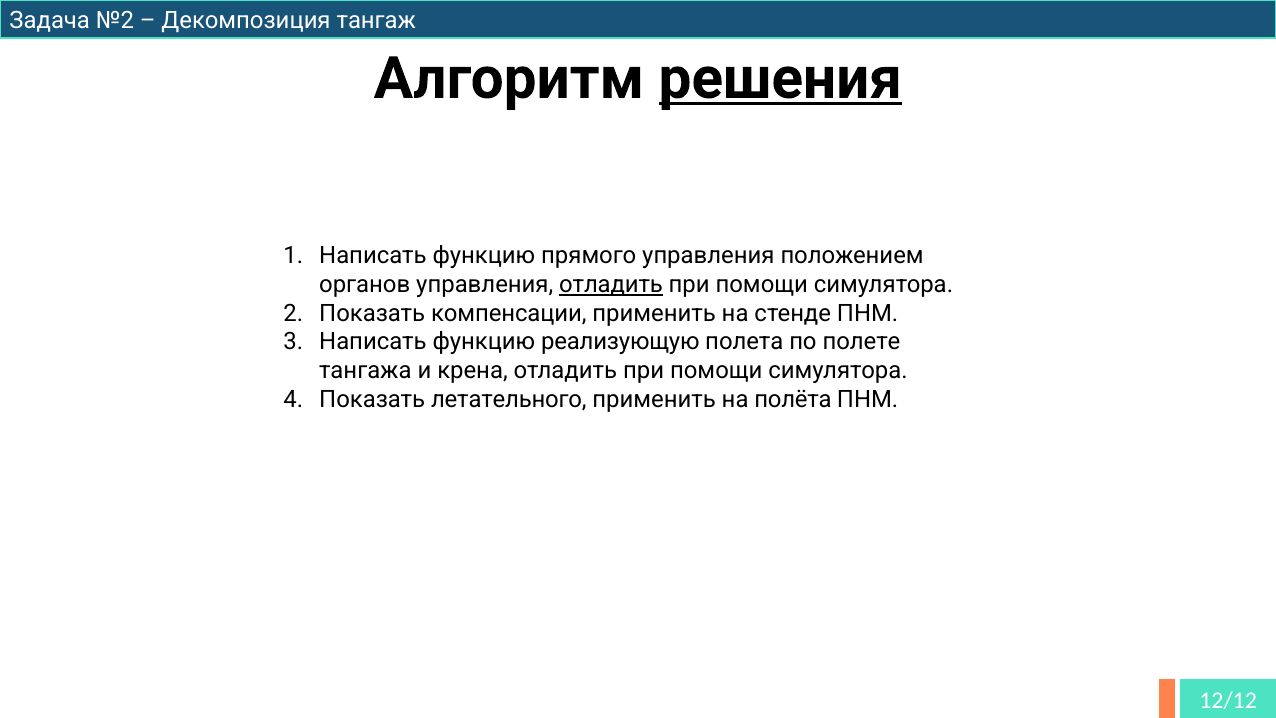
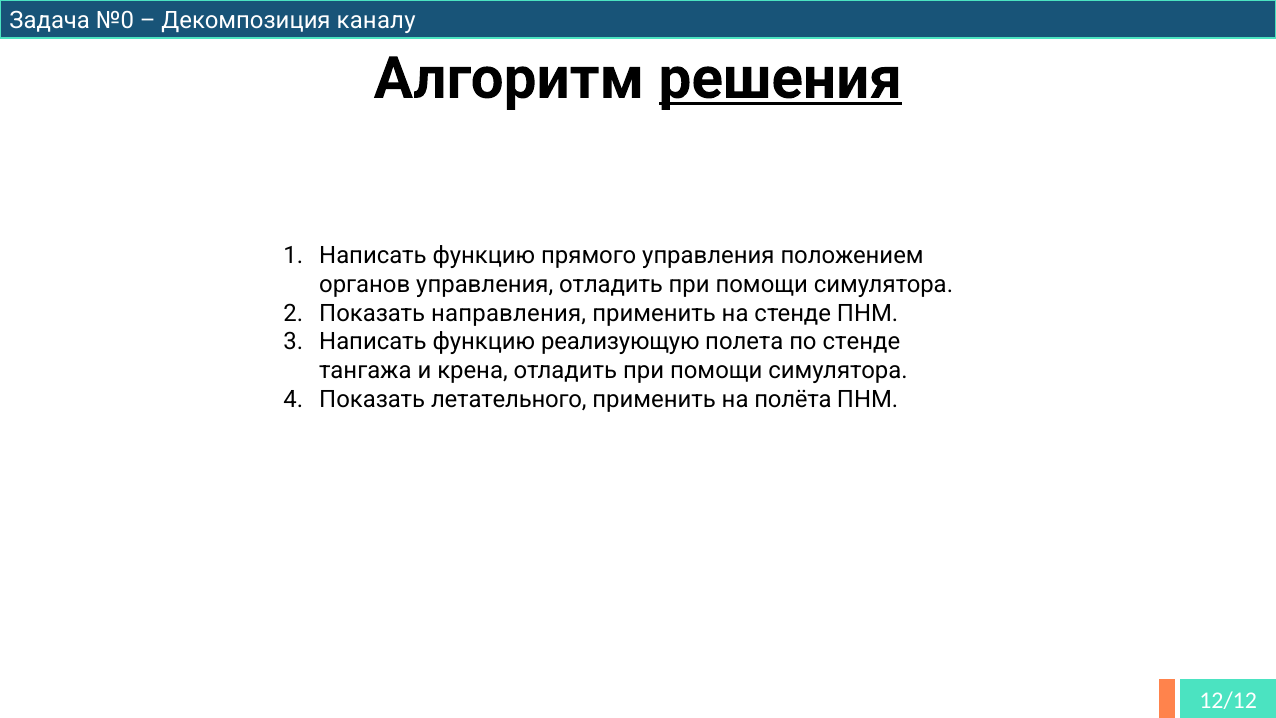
№2: №2 -> №0 (115, 21)
тангаж: тангаж -> каналу (376, 21)
отладить underline: present -> none (611, 285)
компенсации: компенсации -> направления (509, 313)
по полете: полете -> стенде (861, 342)
